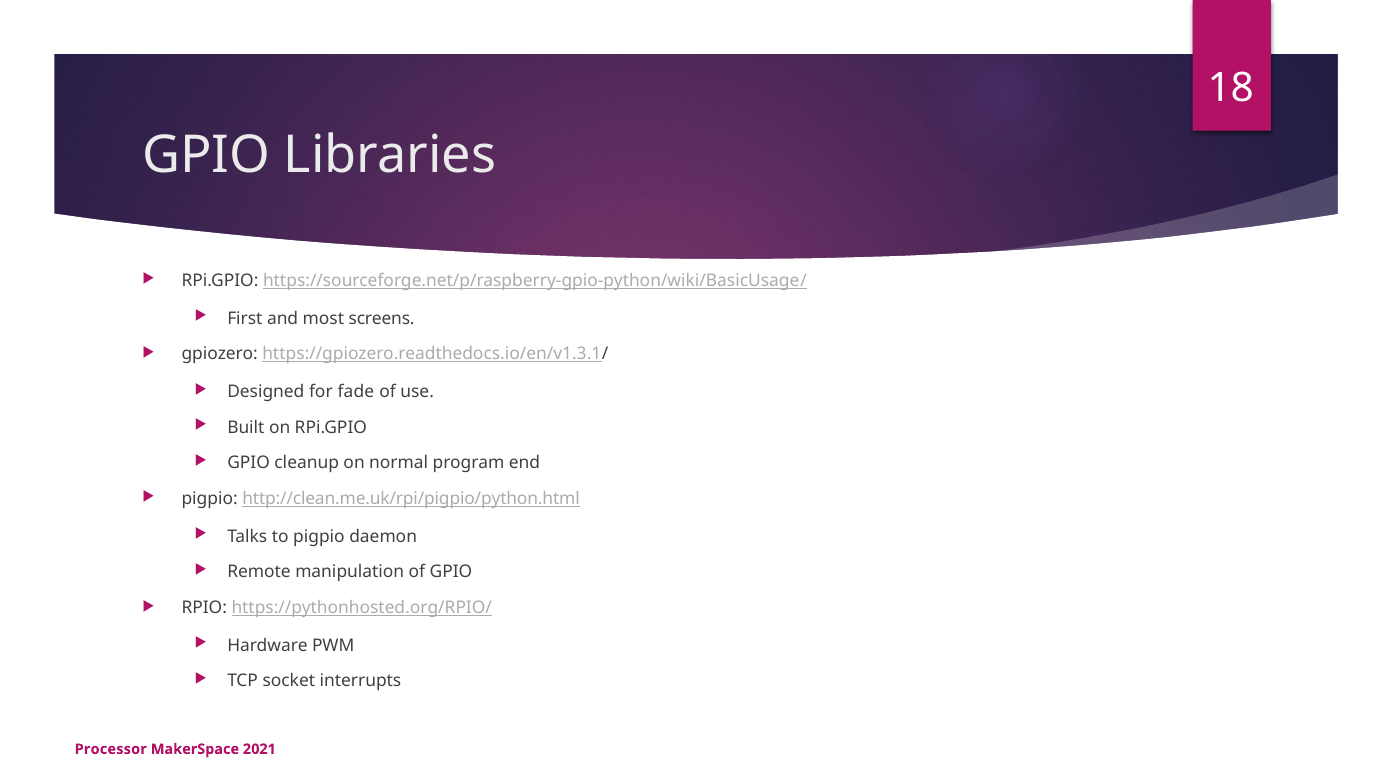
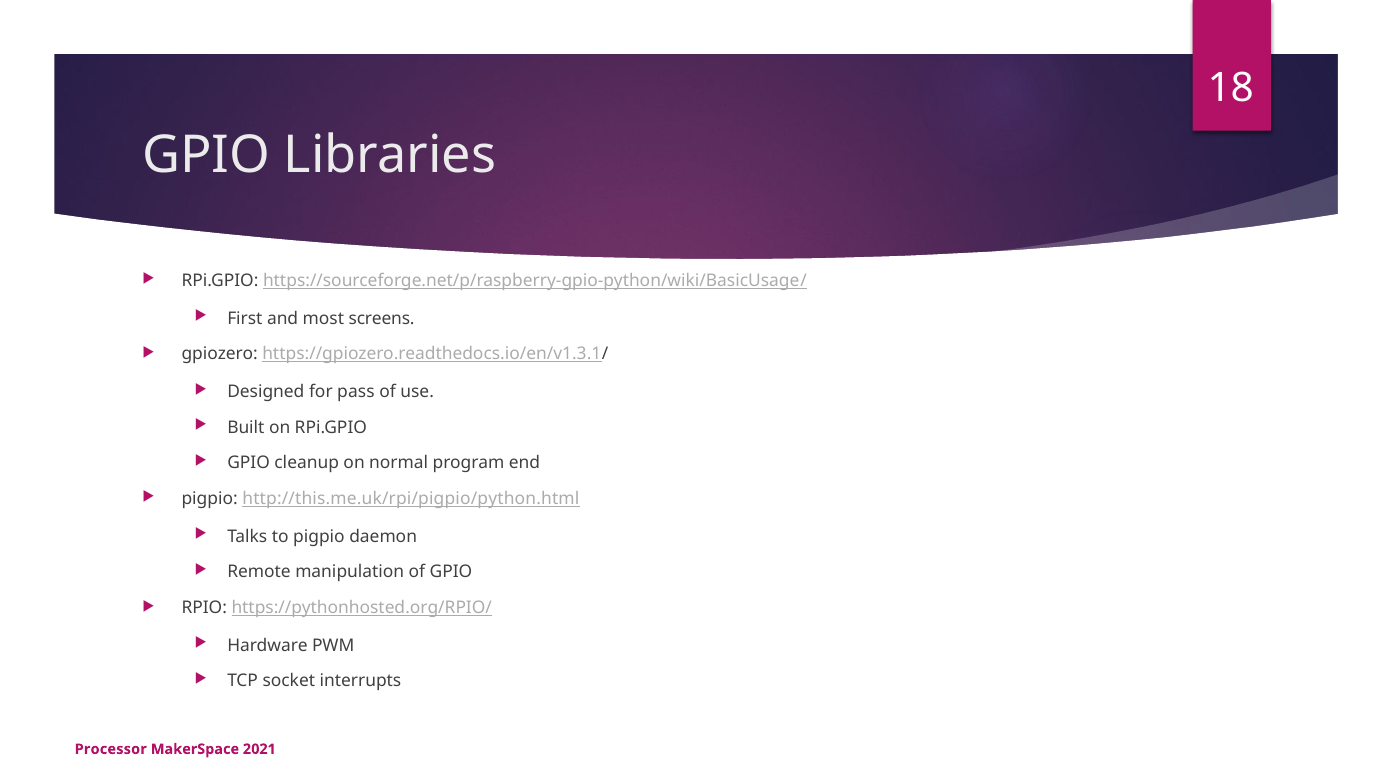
fade: fade -> pass (356, 392)
http://clean.me.uk/rpi/pigpio/python.html: http://clean.me.uk/rpi/pigpio/python.html -> http://this.me.uk/rpi/pigpio/python.html (411, 498)
